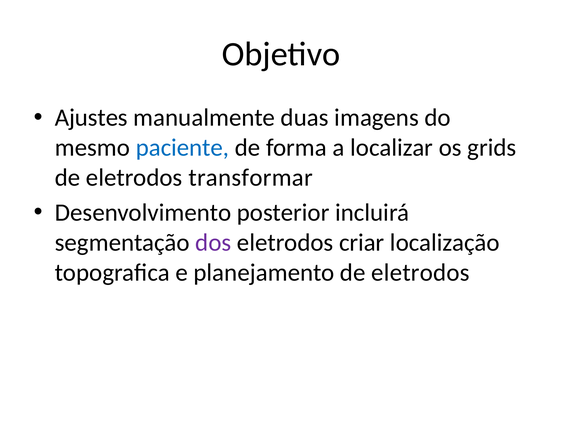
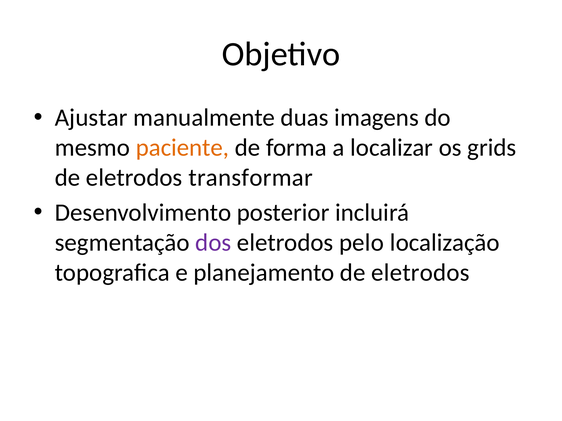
Ajustes: Ajustes -> Ajustar (91, 118)
paciente colour: blue -> orange (182, 148)
criar: criar -> pelo (362, 243)
